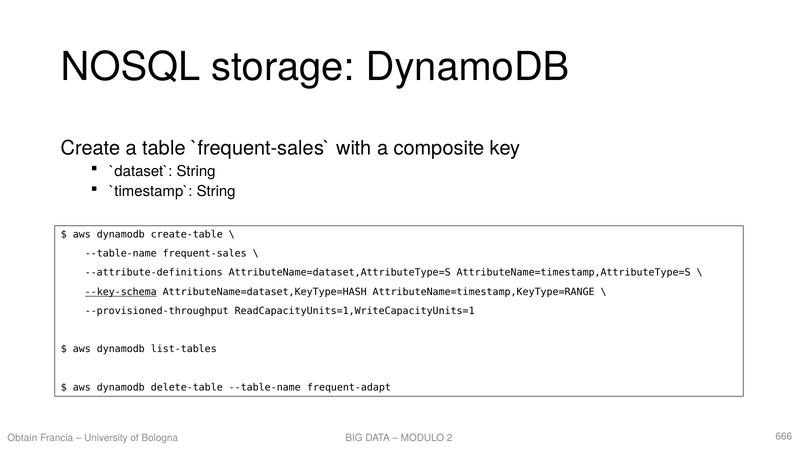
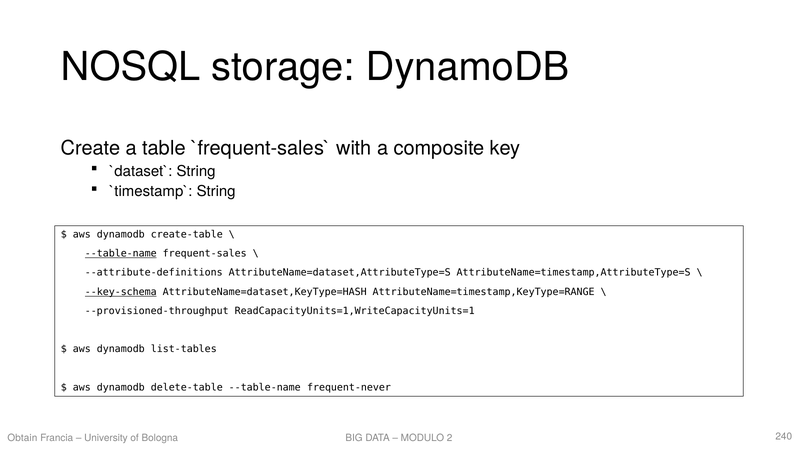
--table-name underline: none -> present (121, 254)
frequent-adapt: frequent-adapt -> frequent-never (349, 387)
666: 666 -> 240 (784, 436)
